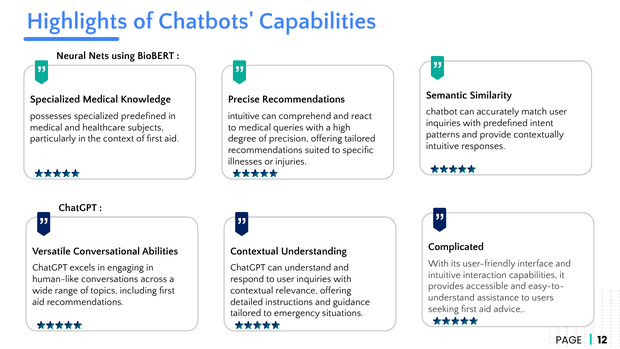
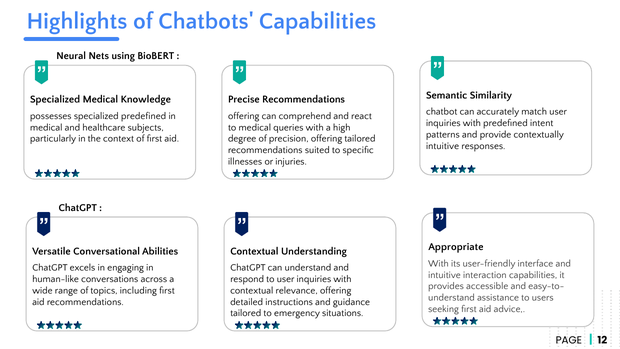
intuitive: intuitive -> offering (244, 116)
Complicated: Complicated -> Appropriate (456, 247)
